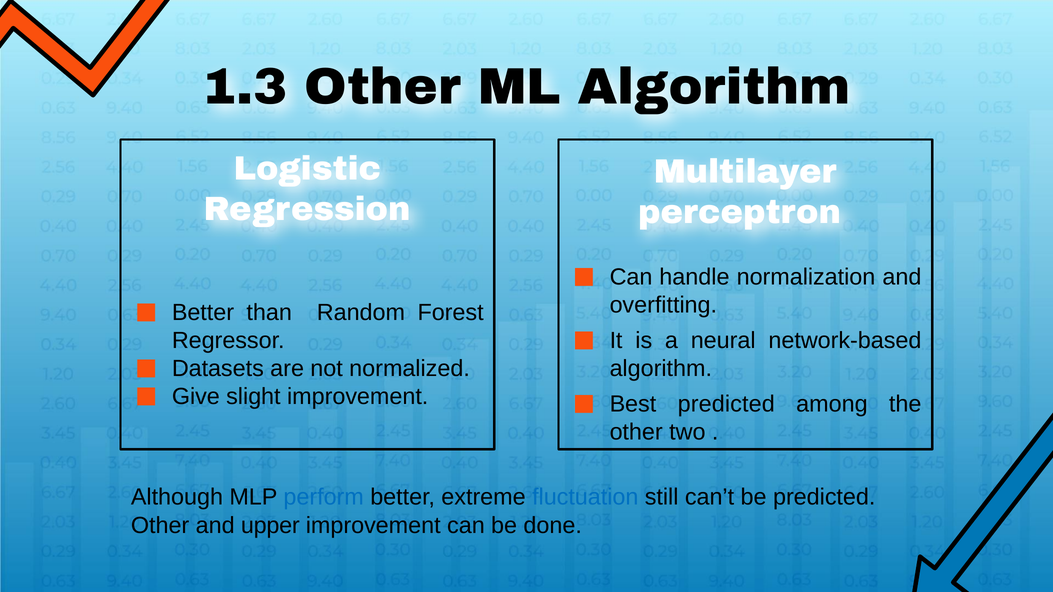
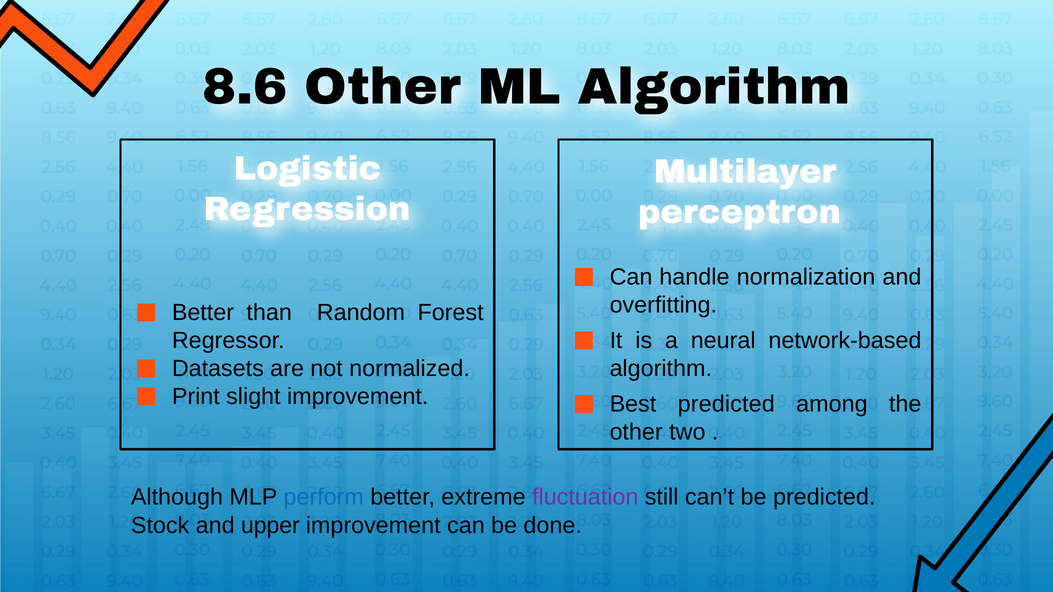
1.3: 1.3 -> 8.6 (245, 87)
Give: Give -> Print (196, 397)
fluctuation colour: blue -> purple (585, 498)
Other: Other -> Stock (160, 526)
